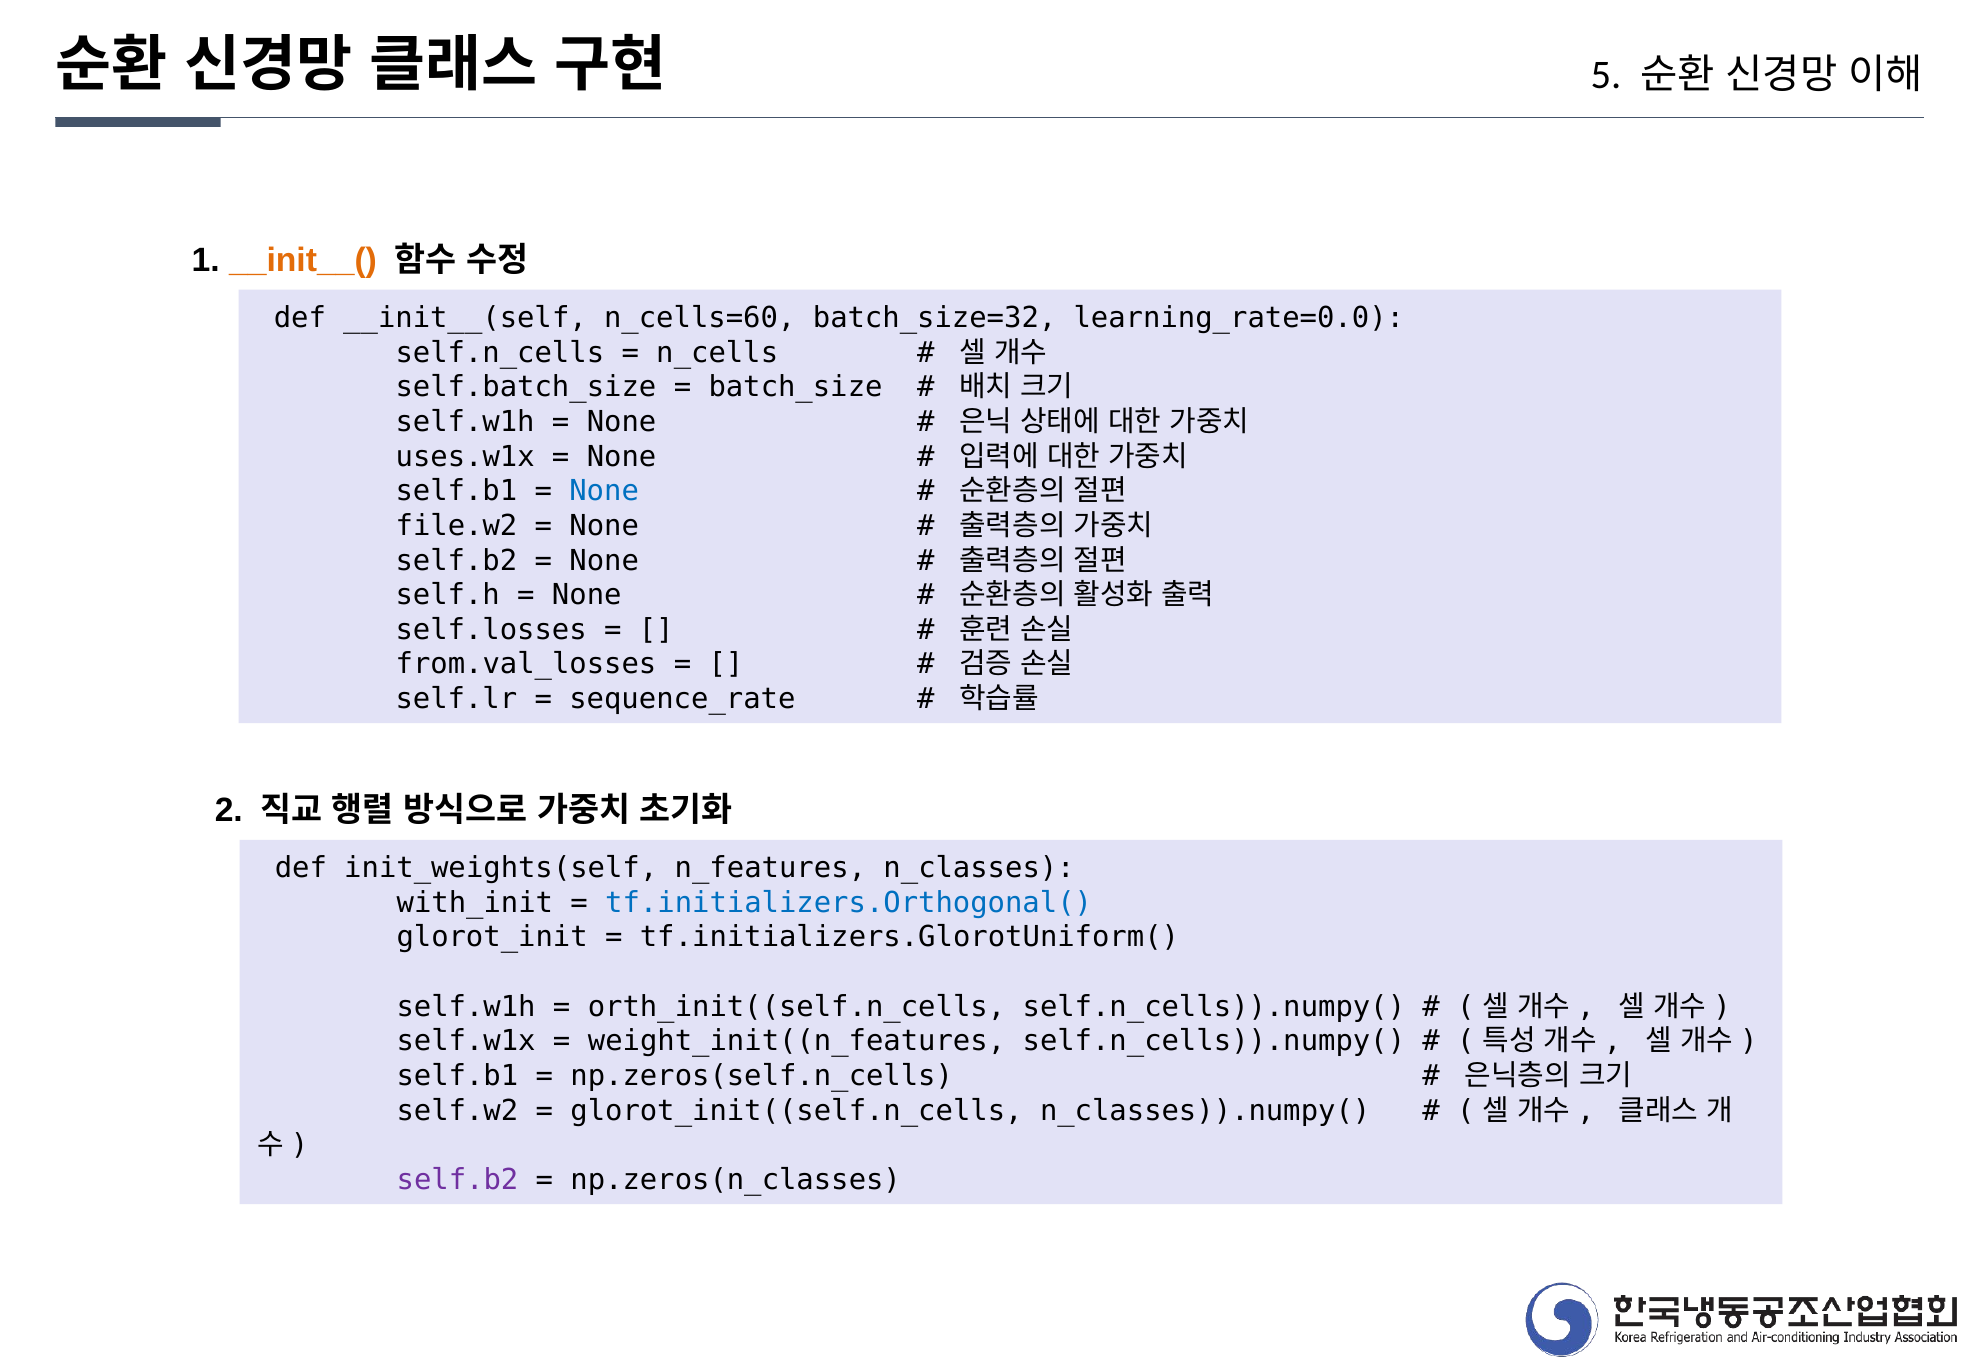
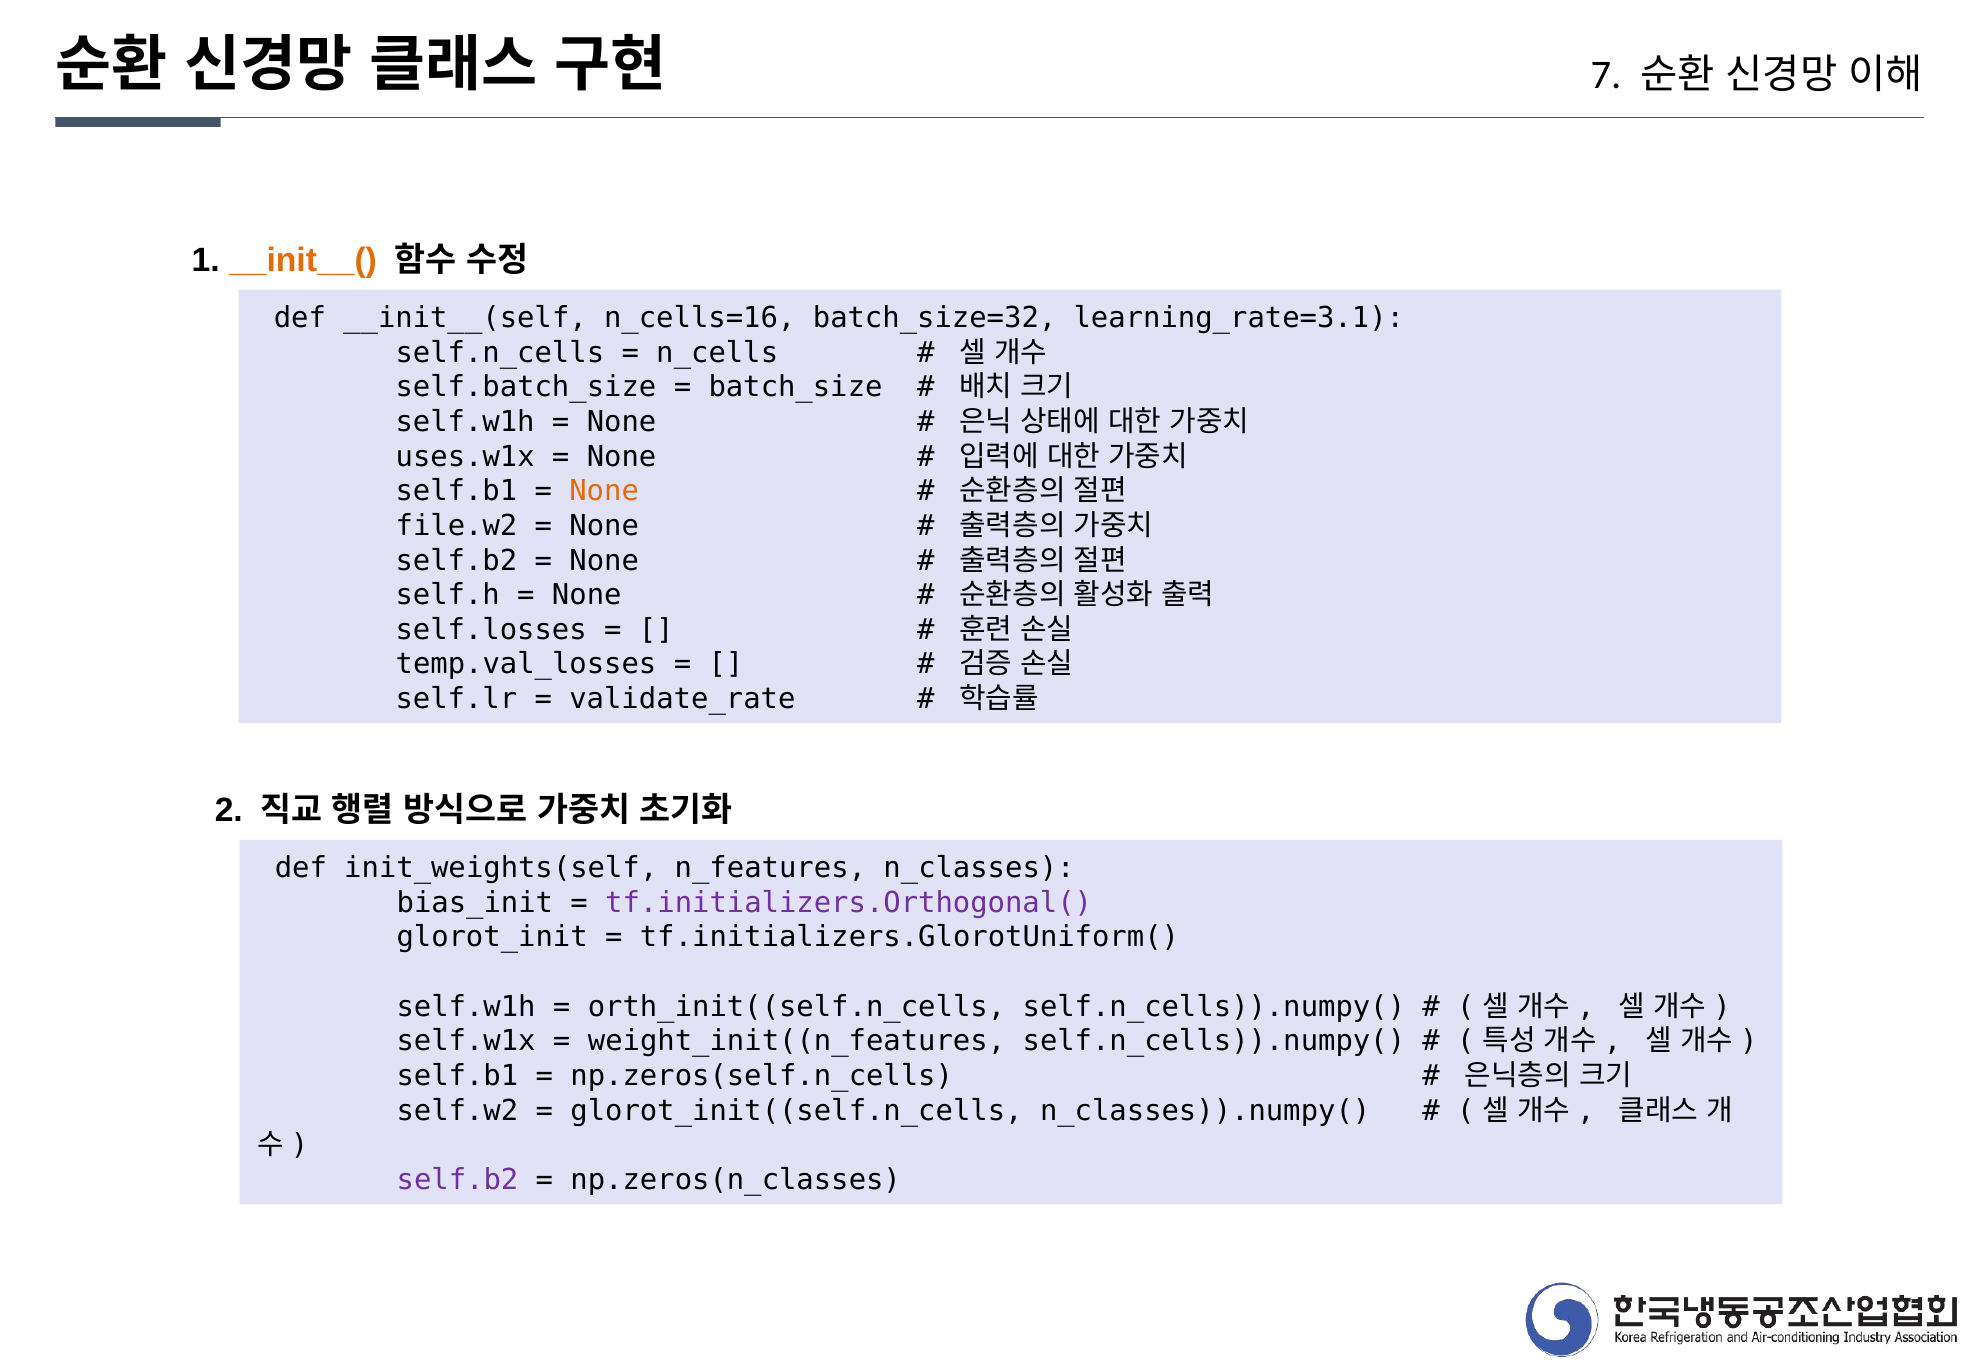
5: 5 -> 7 (1606, 75)
n_cells=60: n_cells=60 -> n_cells=16 (700, 318)
learning_rate=0.0: learning_rate=0.0 -> learning_rate=3.1 (1239, 318)
None colour: blue -> orange (604, 491)
from.val_losses: from.val_losses -> temp.val_losses (526, 665)
sequence_rate: sequence_rate -> validate_rate (682, 699)
with_init: with_init -> bias_init (475, 903)
tf.initializers.Orthogonal( colour: blue -> purple (849, 903)
